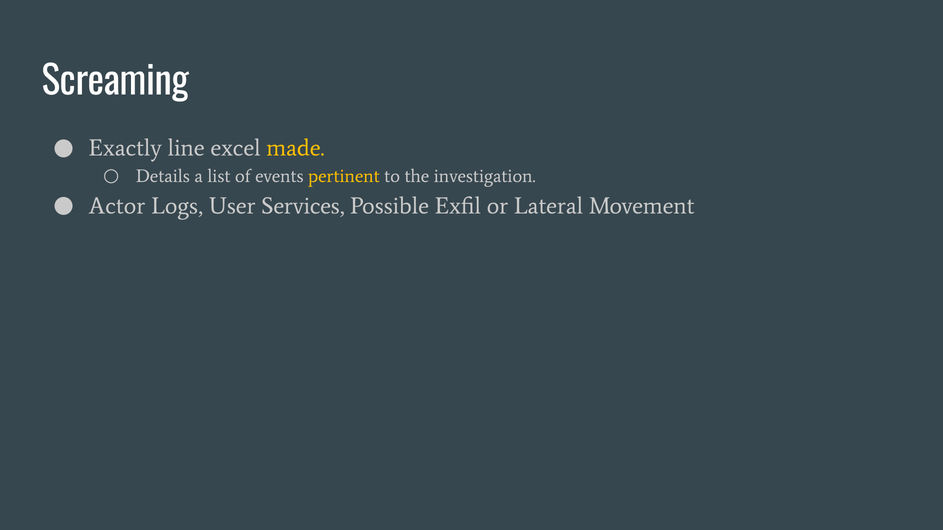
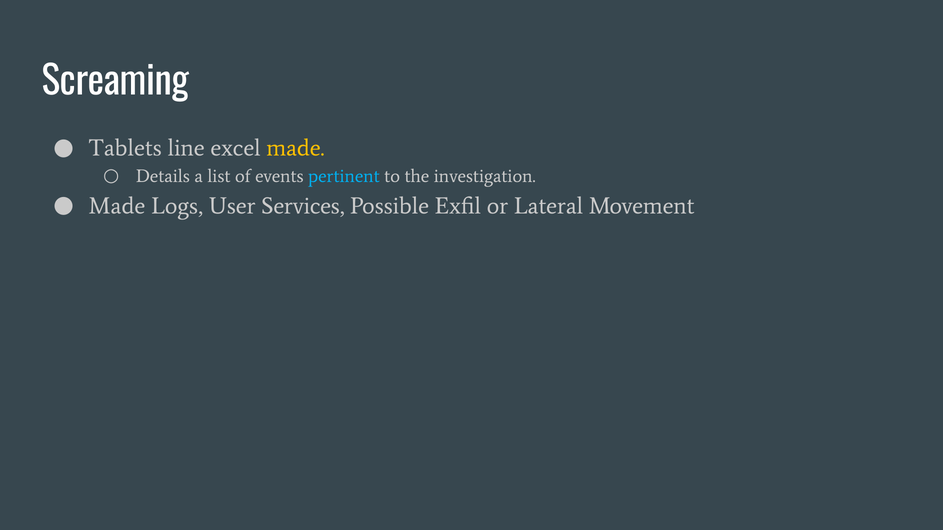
Exactly: Exactly -> Tablets (125, 148)
pertinent colour: yellow -> light blue (344, 176)
Actor: Actor -> Made (117, 206)
